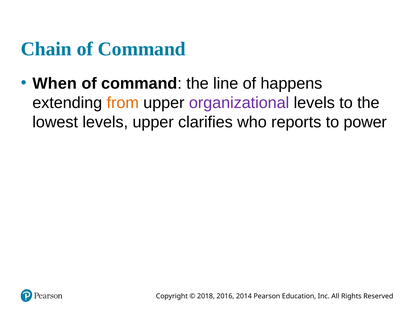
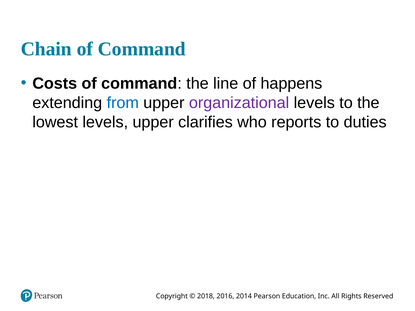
When: When -> Costs (55, 83)
from colour: orange -> blue (123, 103)
power: power -> duties (365, 122)
